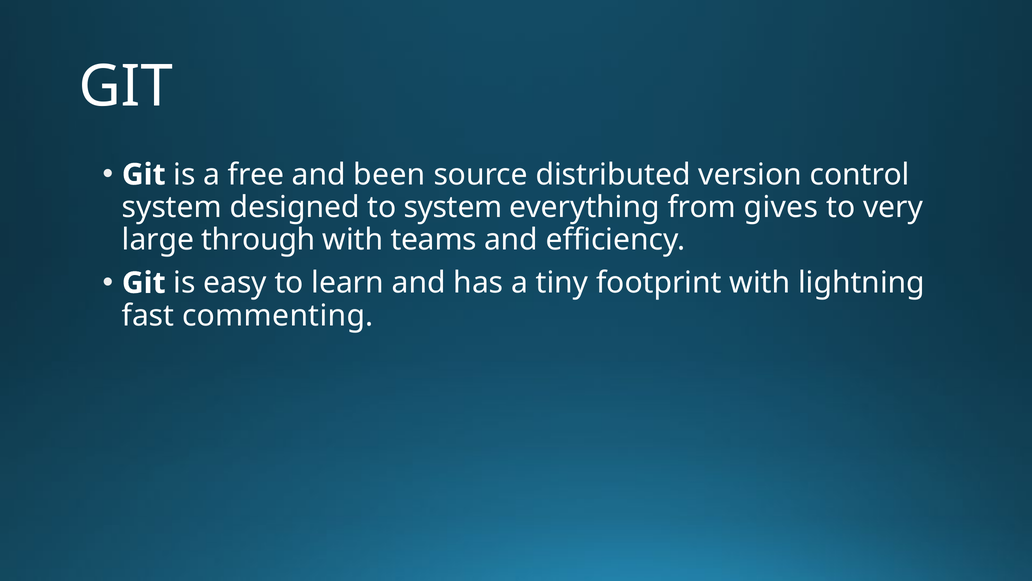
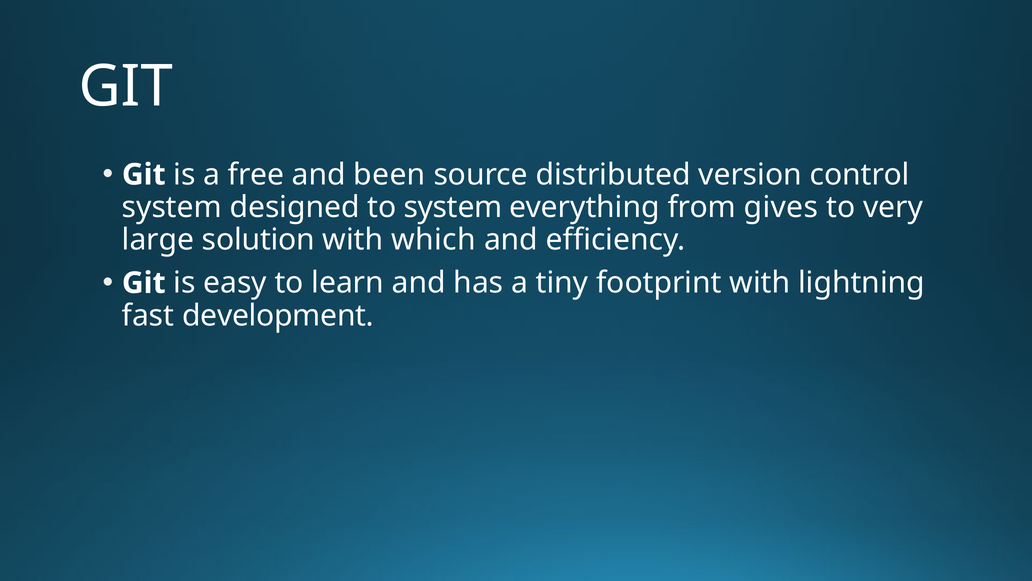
through: through -> solution (258, 240)
teams: teams -> which (434, 240)
commenting: commenting -> development (278, 315)
